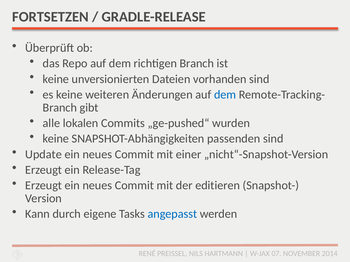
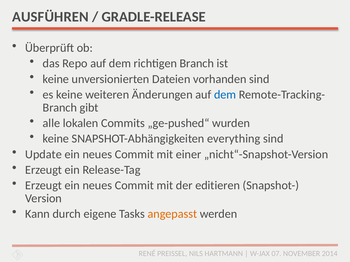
FORTSETZEN: FORTSETZEN -> AUSFÜHREN (50, 17)
passenden: passenden -> everything (234, 139)
angepasst colour: blue -> orange (172, 214)
